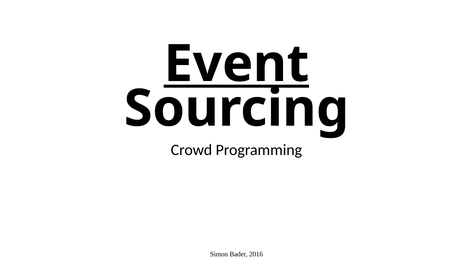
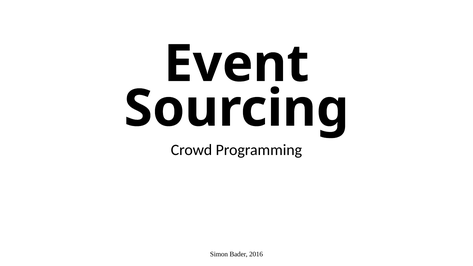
Event underline: present -> none (236, 64)
